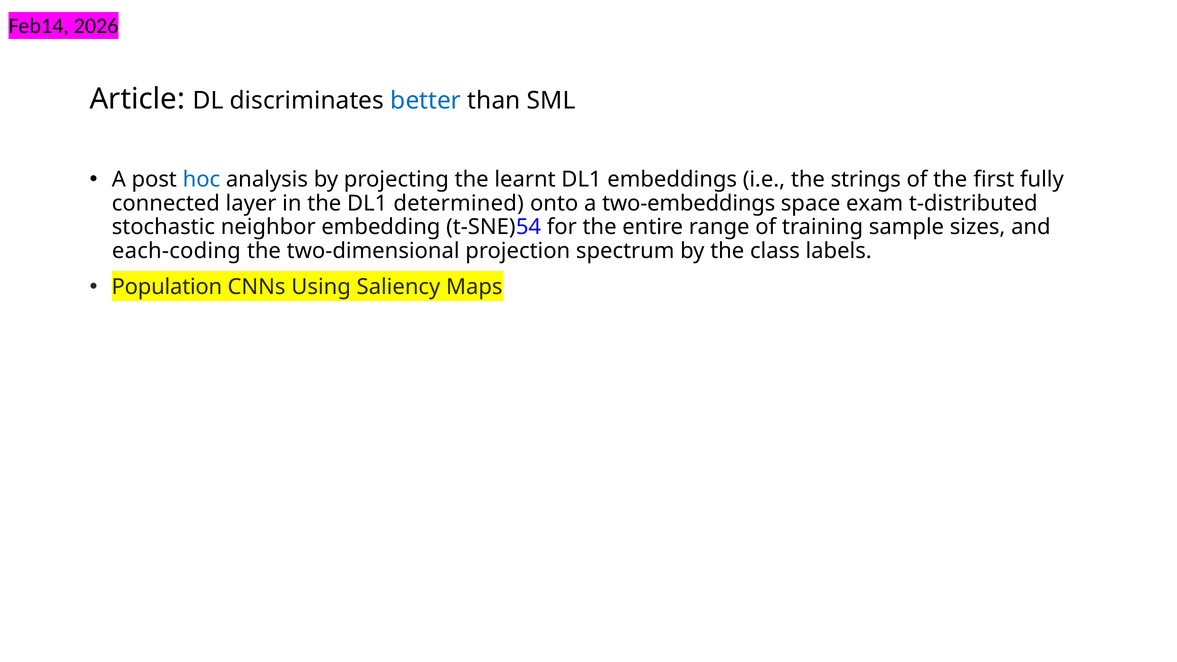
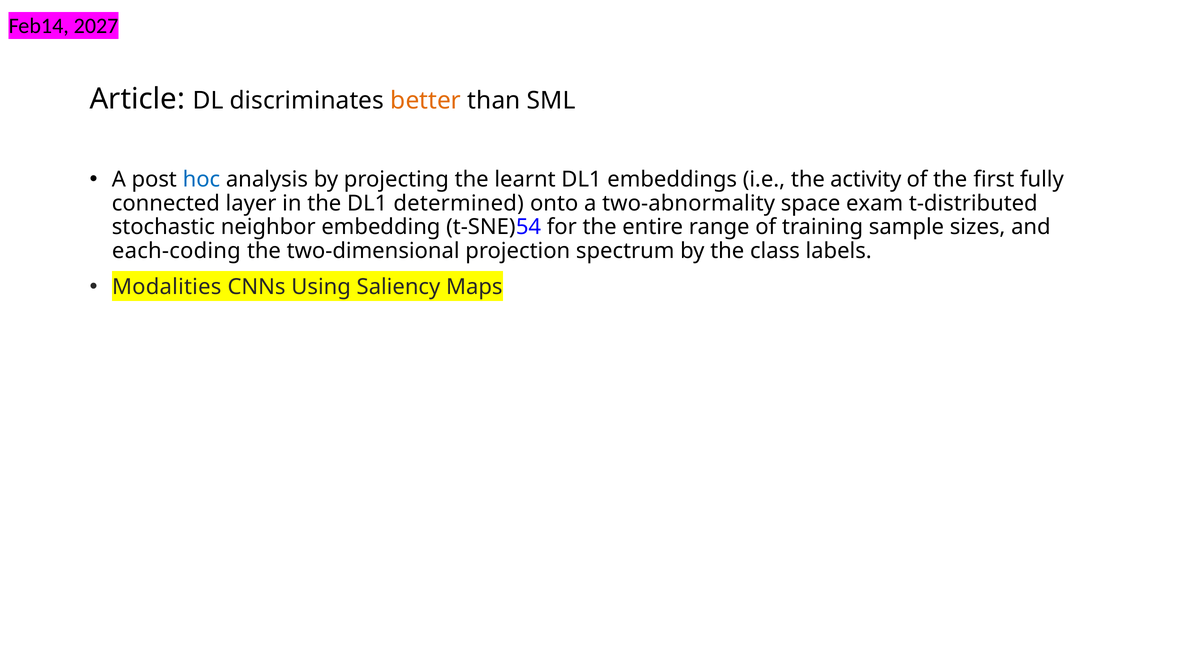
2026: 2026 -> 2027 (96, 26)
better colour: blue -> orange (426, 101)
strings: strings -> activity (866, 179)
two-embeddings: two-embeddings -> two-abnormality (689, 203)
Population: Population -> Modalities (167, 287)
